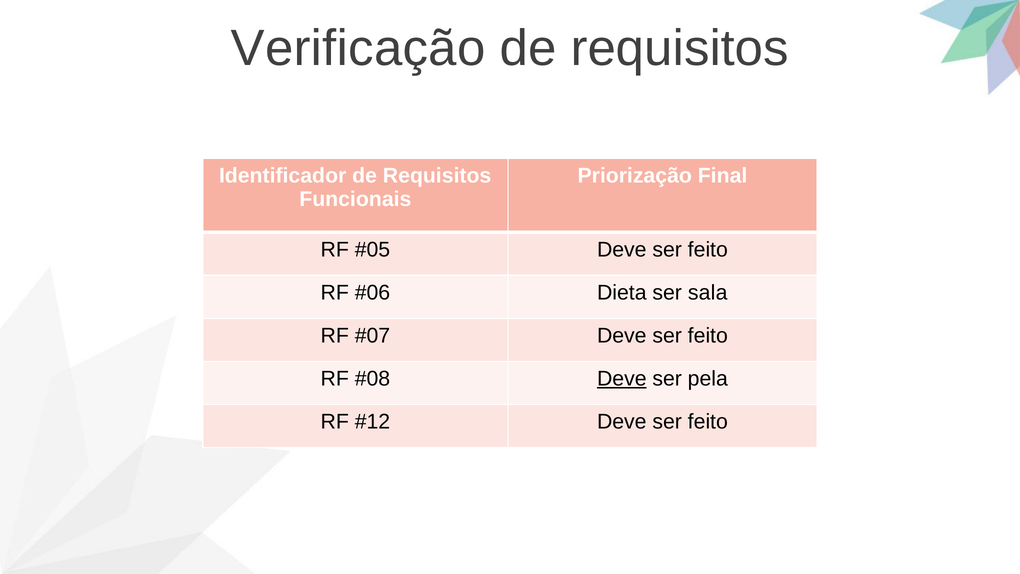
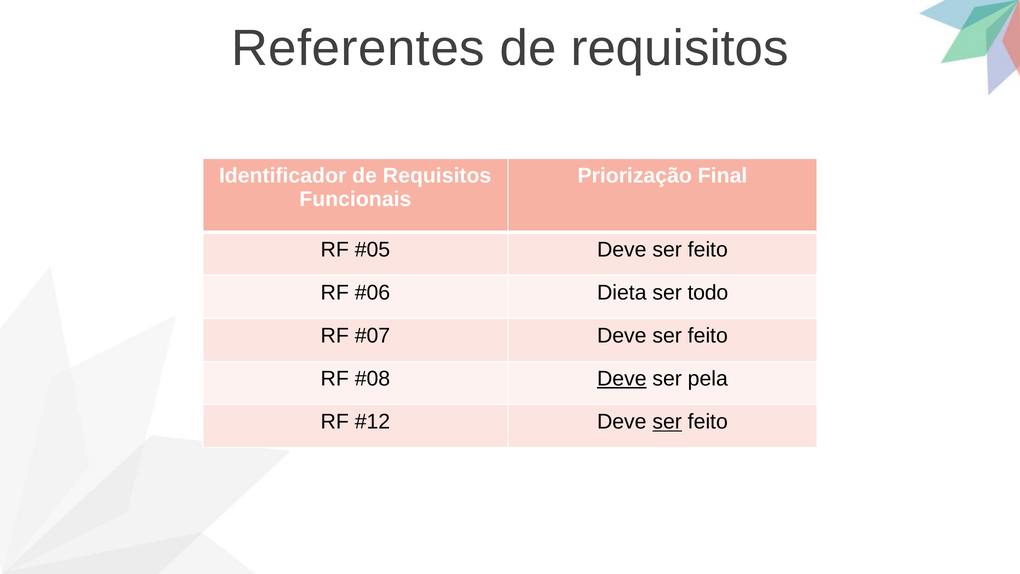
Verificação: Verificação -> Referentes (358, 49)
sala: sala -> todo (708, 292)
ser underline: none -> present (667, 422)
